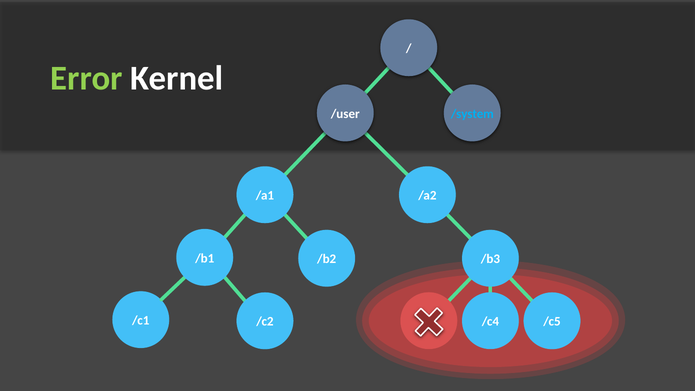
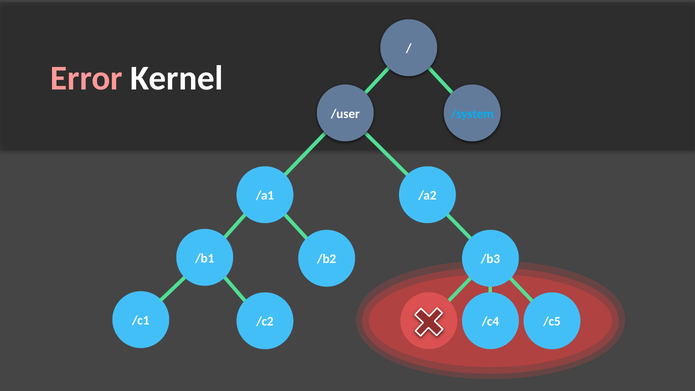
Error colour: light green -> pink (87, 78)
